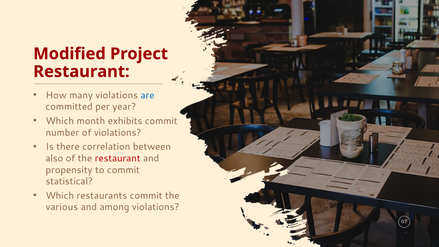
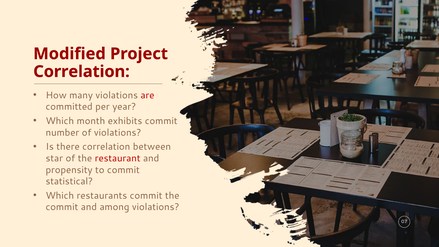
Restaurant: Restaurant -> Correlation (81, 72)
are colour: blue -> red (148, 95)
also: also -> star (54, 158)
various: various -> commit (62, 207)
